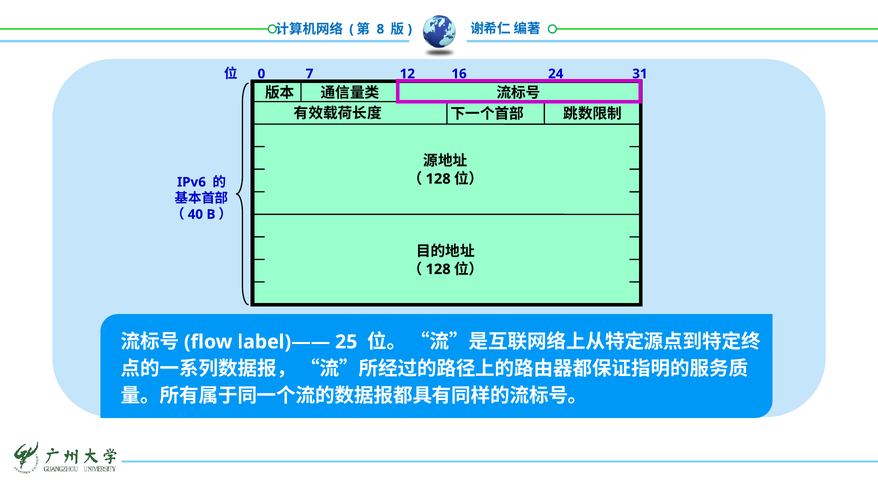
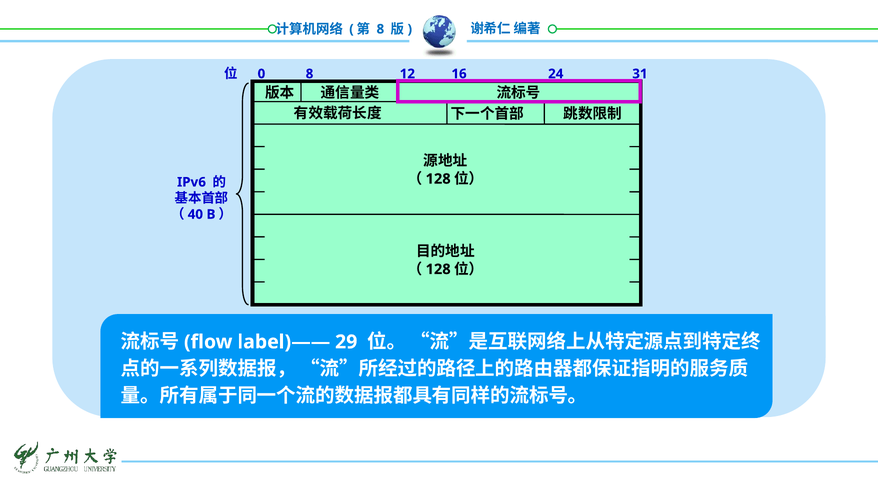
0 7: 7 -> 8 (310, 74)
25: 25 -> 29 (346, 342)
